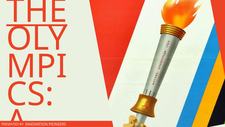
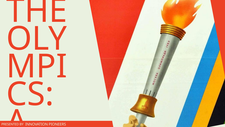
THE underline: present -> none (37, 11)
